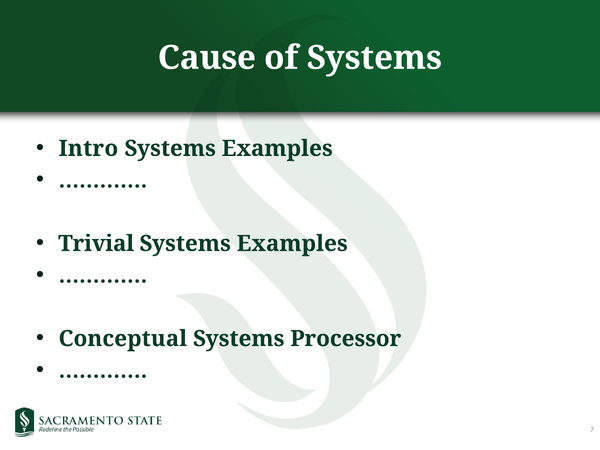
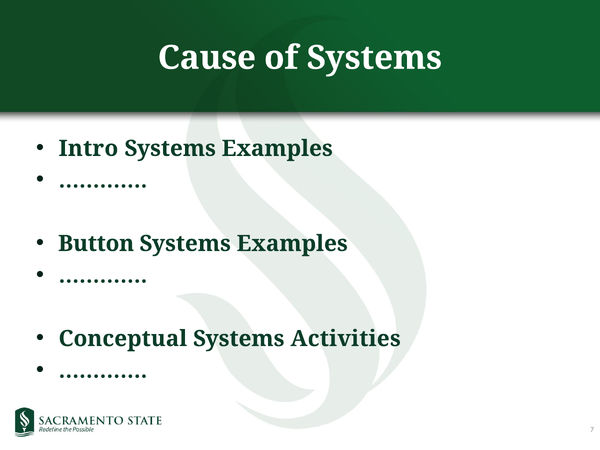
Trivial: Trivial -> Button (96, 244)
Processor: Processor -> Activities (346, 339)
